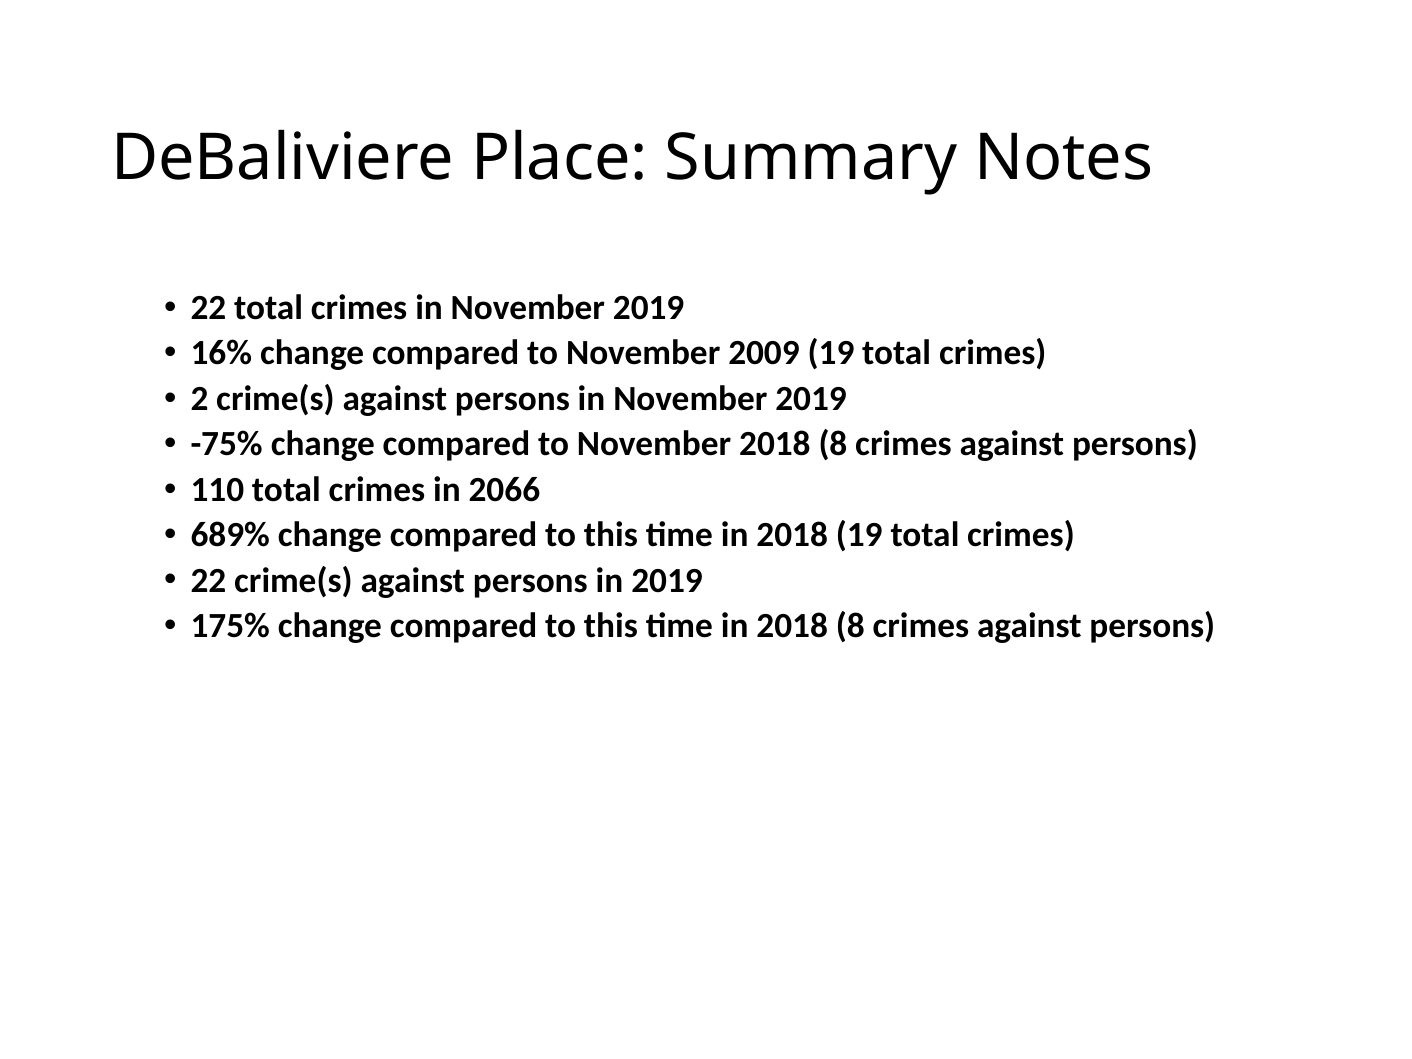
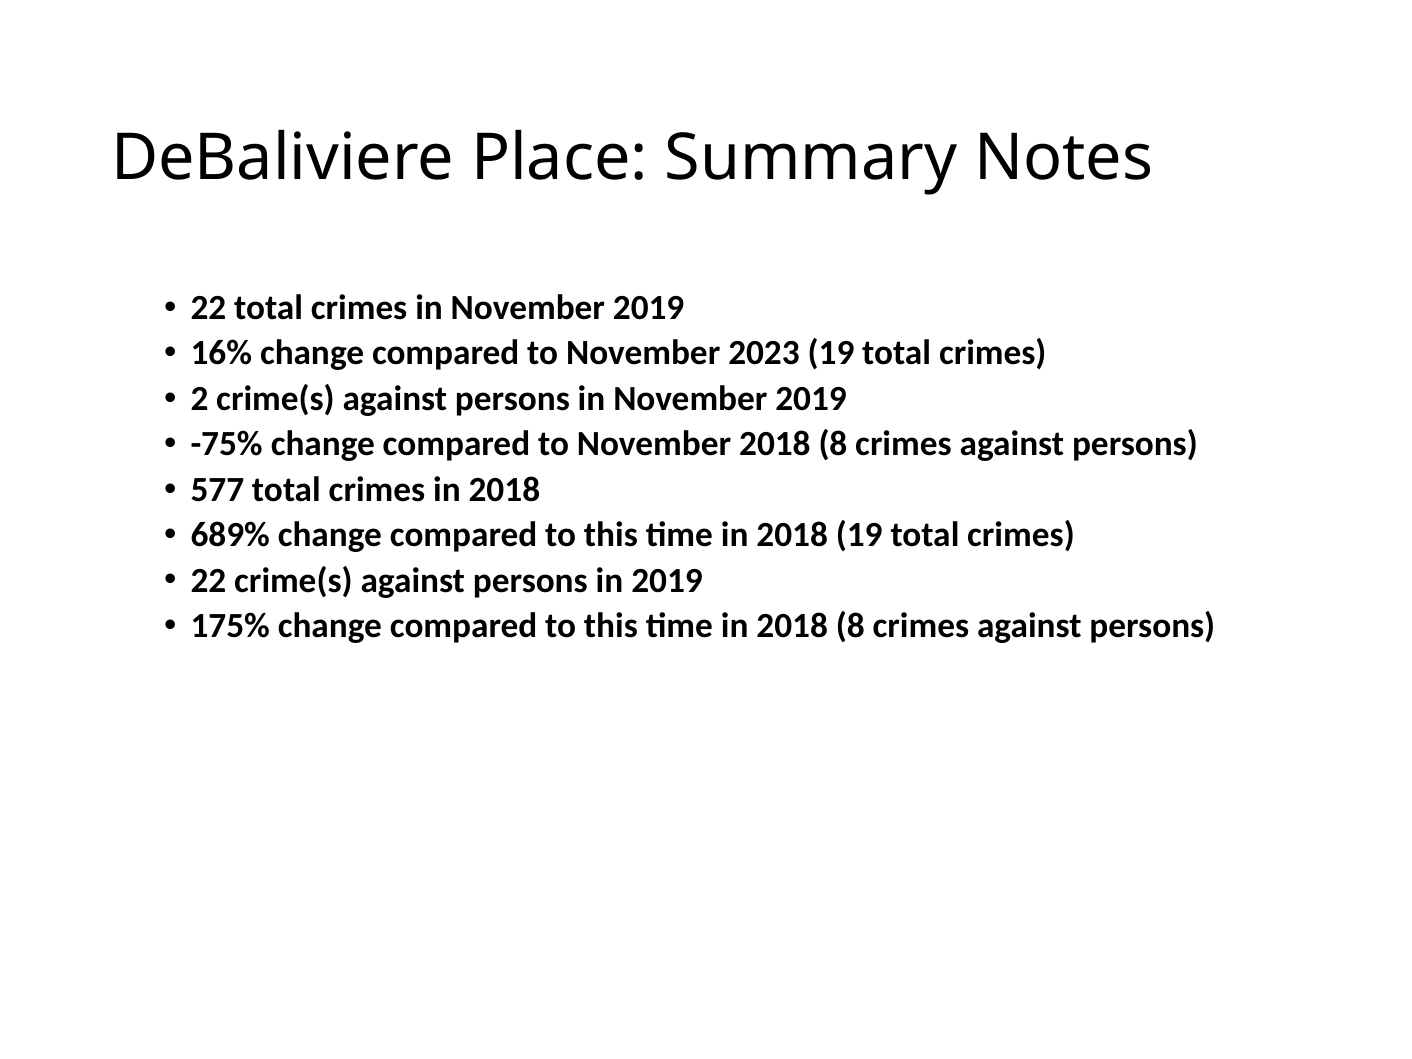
2009: 2009 -> 2023 (764, 353)
110: 110 -> 577 (217, 490)
crimes in 2066: 2066 -> 2018 (504, 490)
